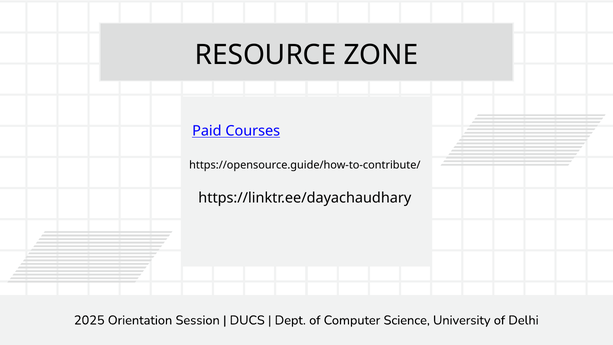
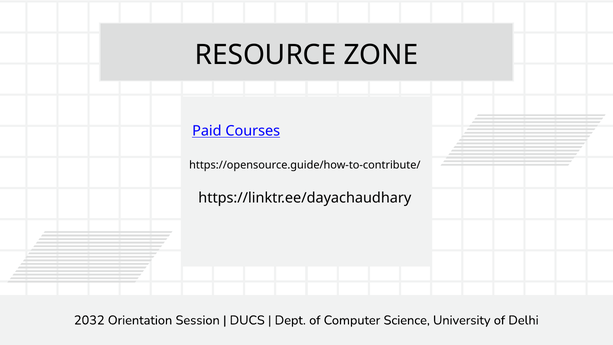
2025: 2025 -> 2032 (89, 320)
